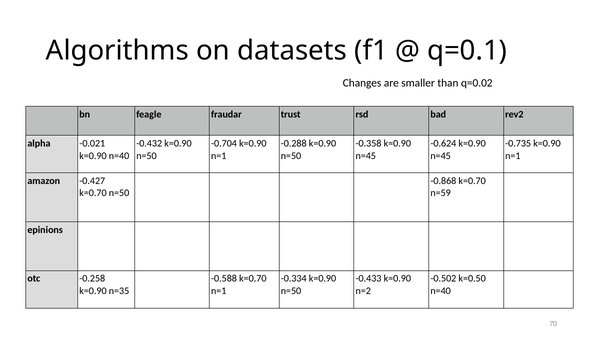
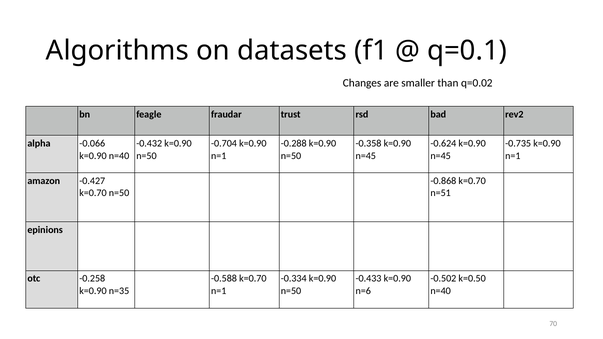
-0.021: -0.021 -> -0.066 (92, 143)
n=59: n=59 -> n=51 (441, 193)
n=2: n=2 -> n=6 (363, 291)
